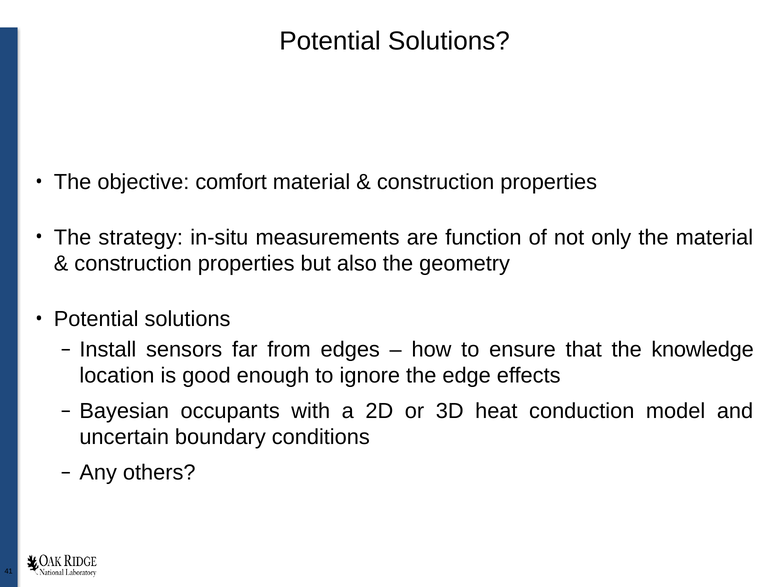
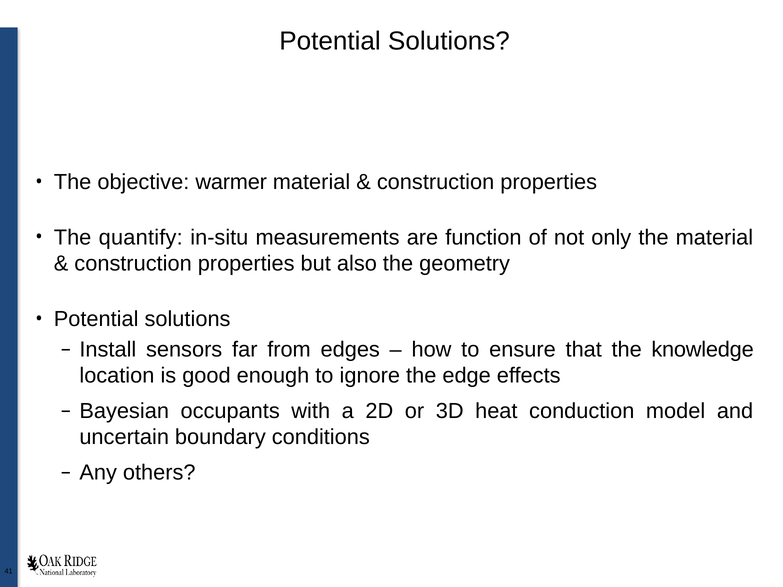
comfort: comfort -> warmer (231, 182)
strategy: strategy -> quantify (141, 238)
